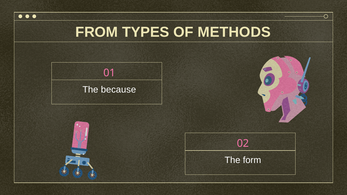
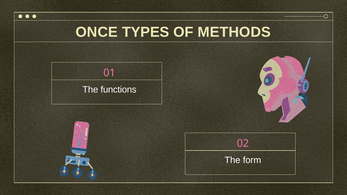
FROM: FROM -> ONCE (97, 32)
because: because -> functions (119, 90)
